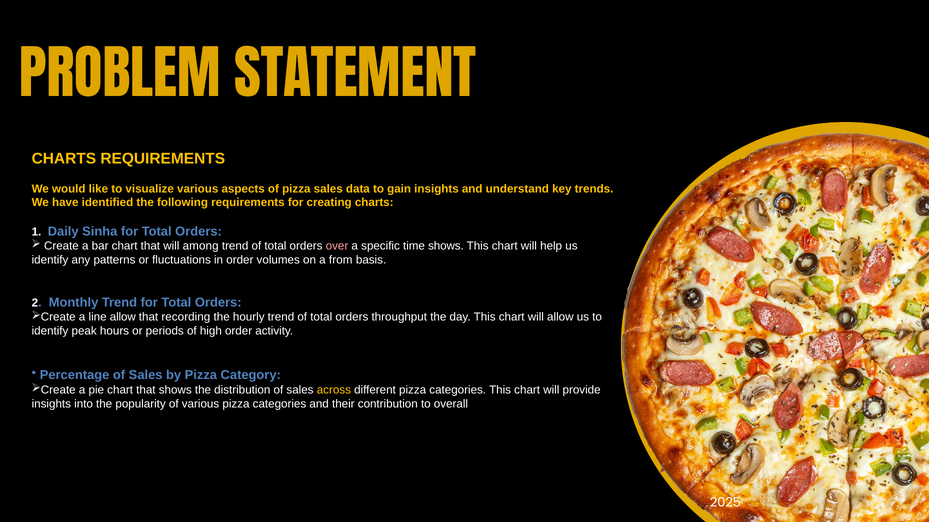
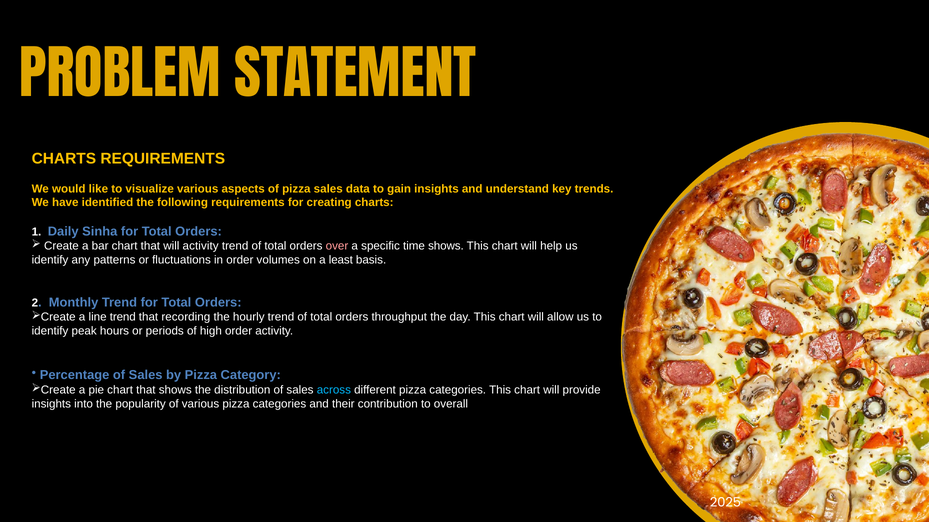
will among: among -> activity (201, 246)
from: from -> least (341, 260)
line allow: allow -> trend (123, 317)
across colour: yellow -> light blue (334, 390)
